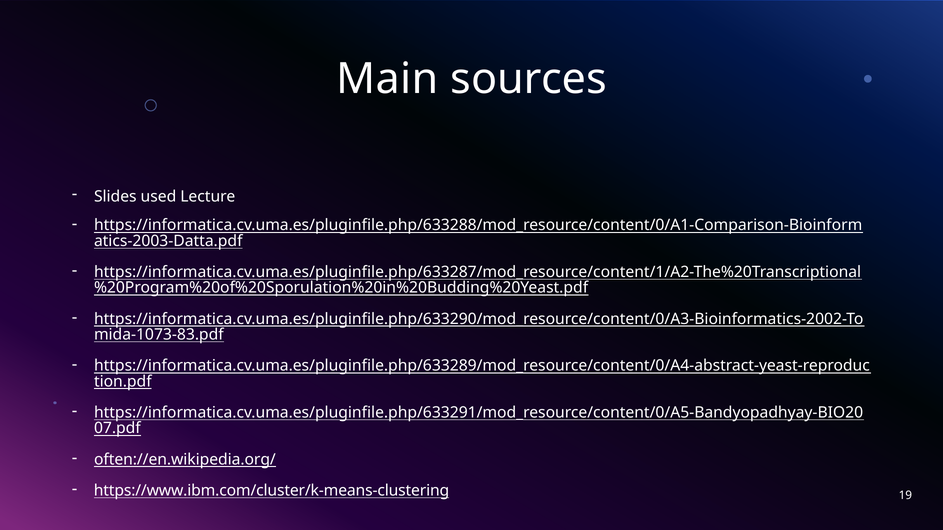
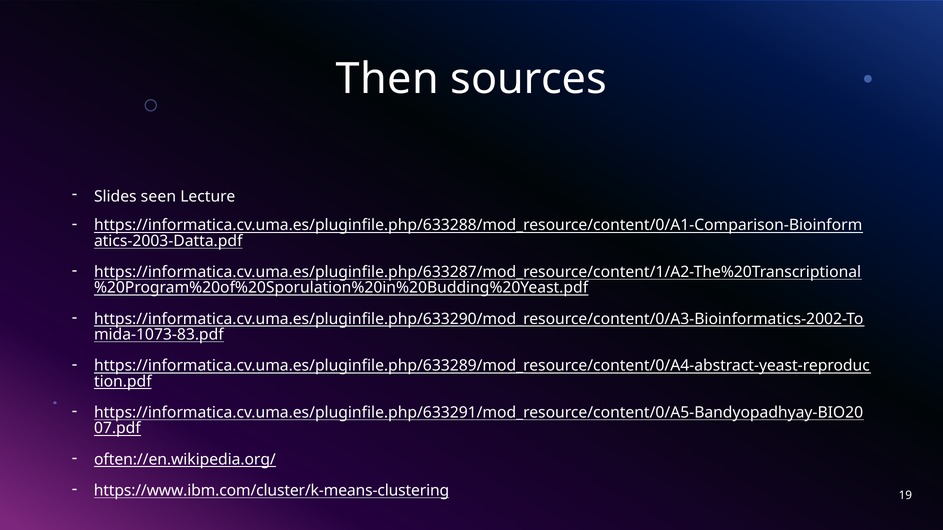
Main: Main -> Then (387, 79)
used: used -> seen (158, 197)
